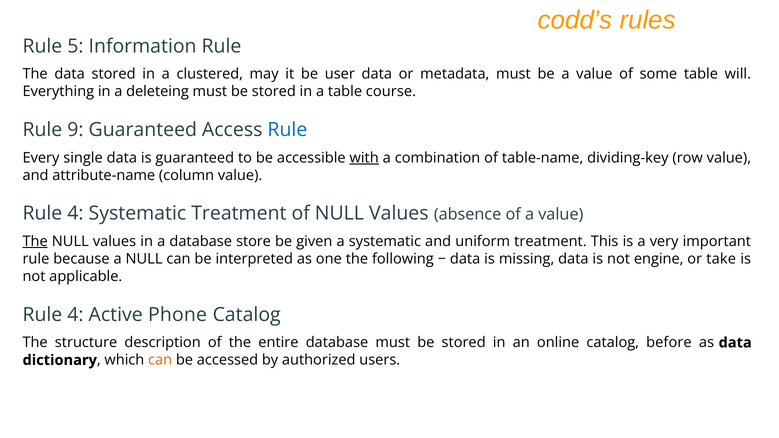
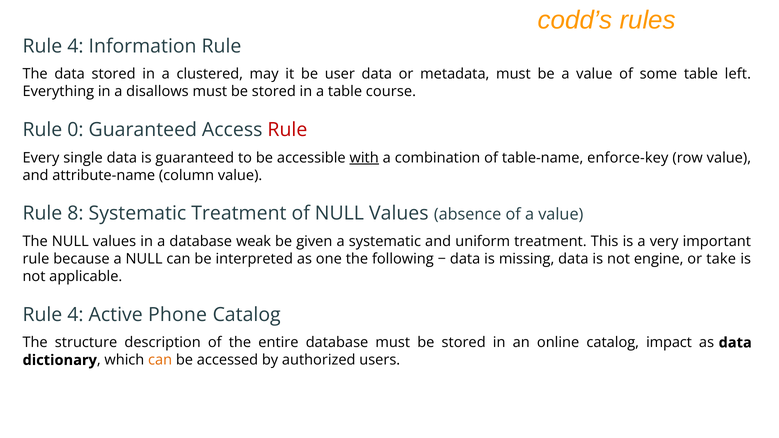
5: 5 -> 4 (75, 46)
will: will -> left (738, 74)
deleteing: deleteing -> disallows (157, 92)
9: 9 -> 0 (75, 130)
Rule colour: blue -> red (287, 130)
dividing-key: dividing-key -> enforce-key (628, 158)
4: 4 -> 8 (75, 214)
The underline: present -> none (35, 242)
store: store -> weak (254, 242)
before: before -> impact (669, 343)
